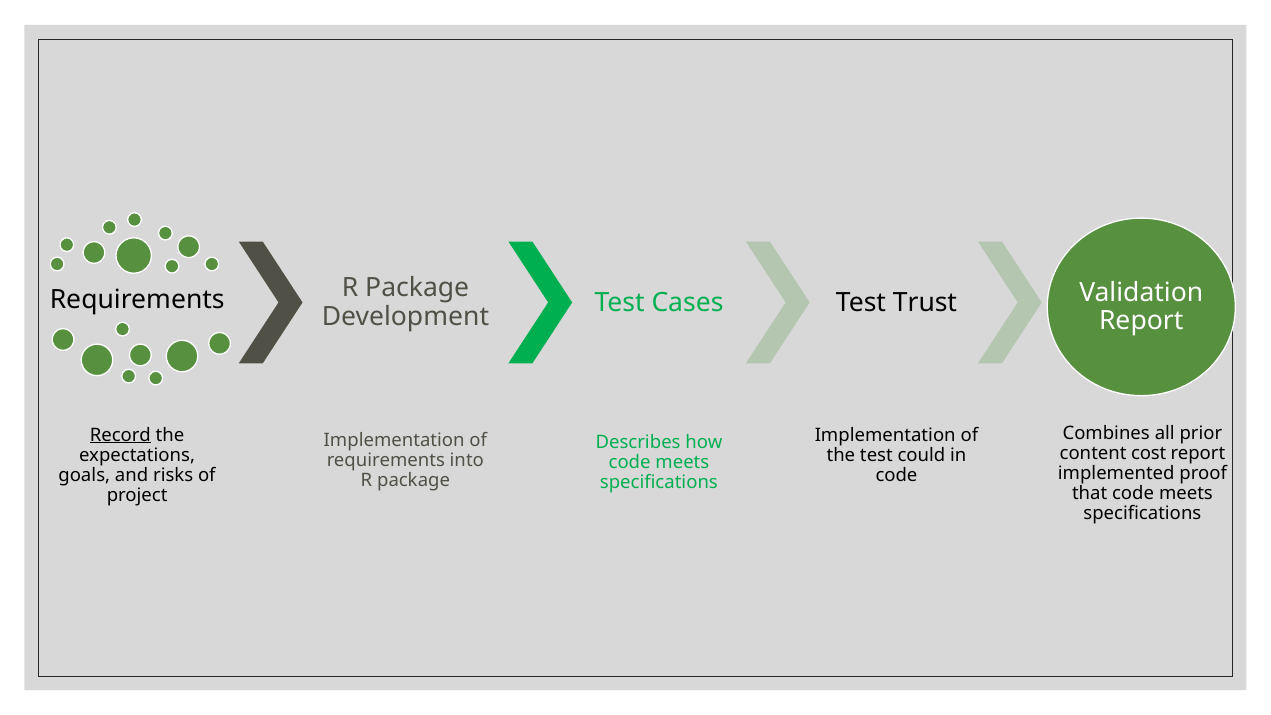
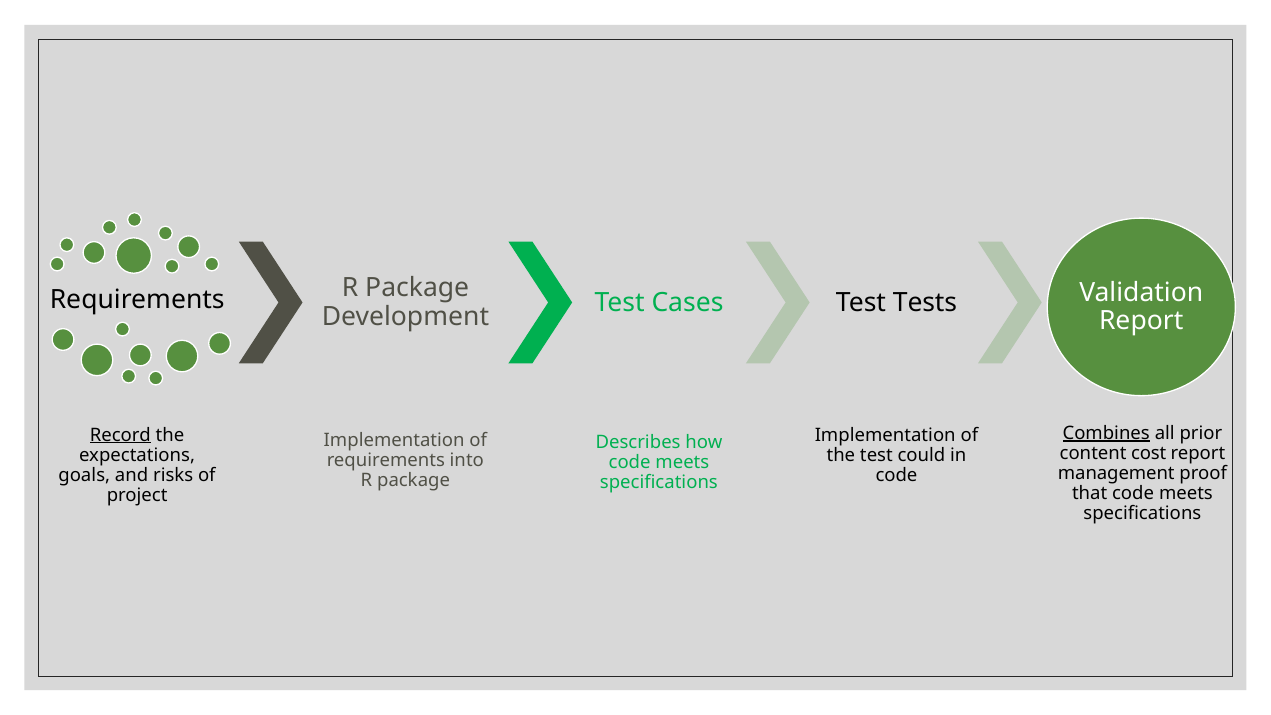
Trust: Trust -> Tests (925, 302)
Combines underline: none -> present (1106, 433)
implemented: implemented -> management (1116, 473)
